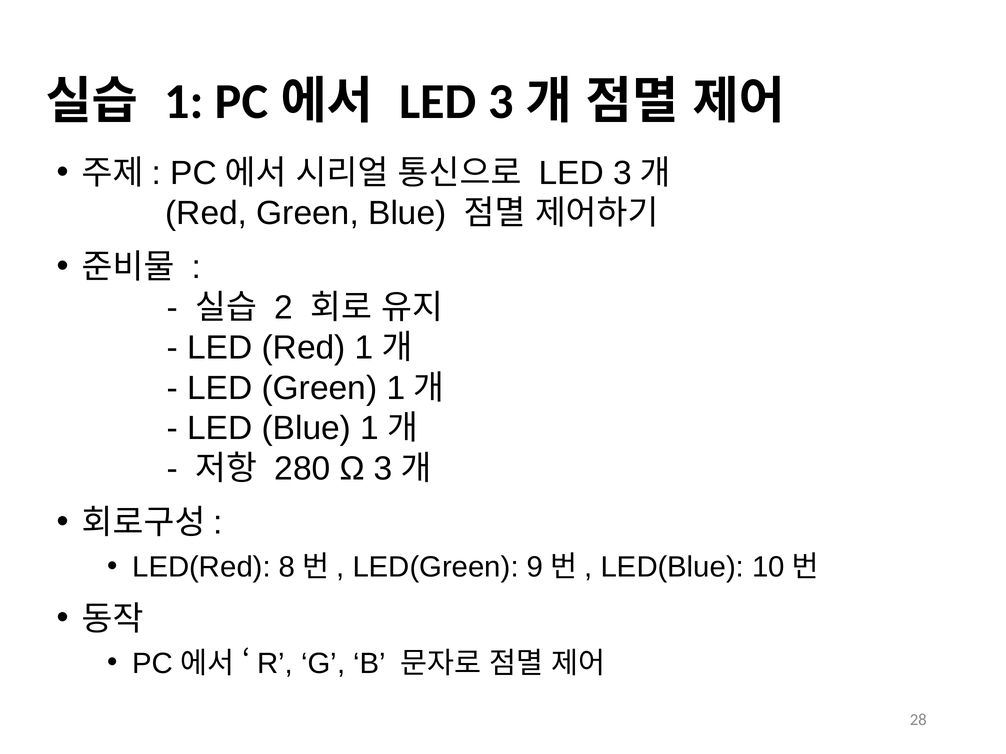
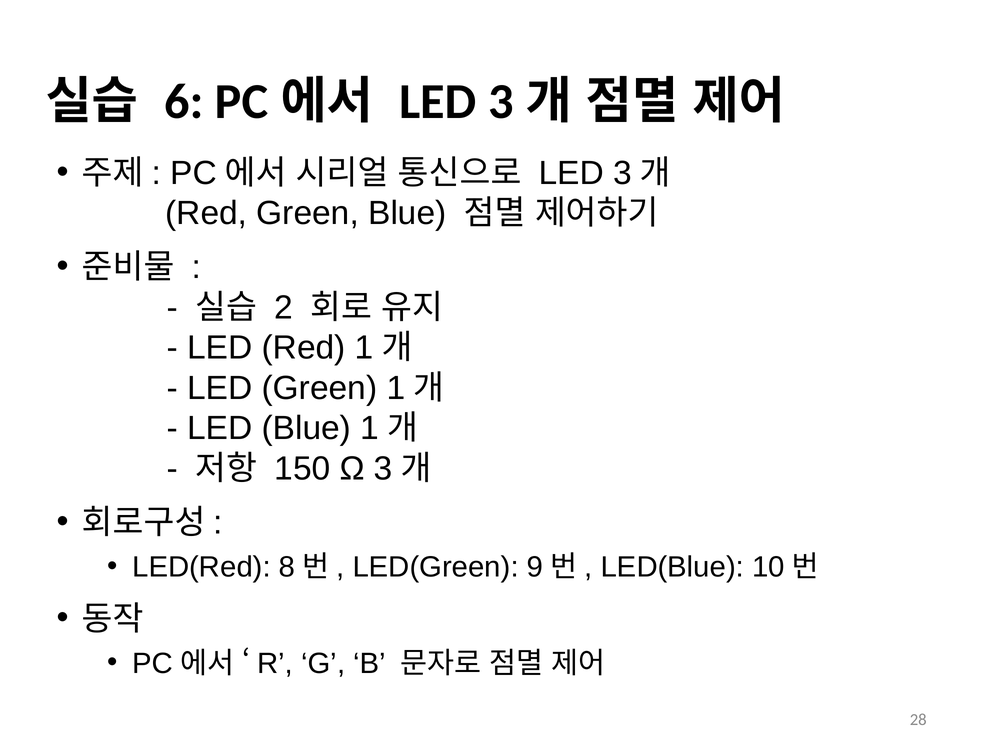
1: 1 -> 6 (184, 102)
280: 280 -> 150 (302, 469)
